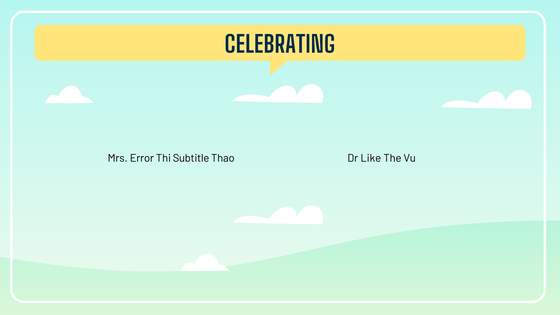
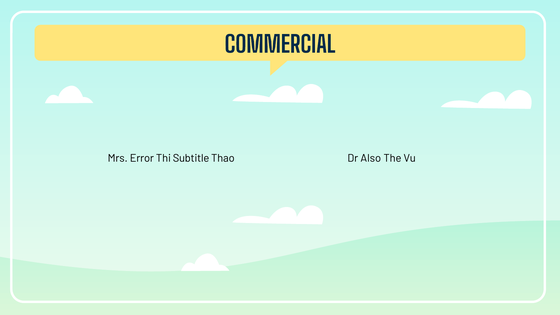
CELEBRATING: CELEBRATING -> COMMERCIAL (280, 45)
Like: Like -> Also (371, 158)
